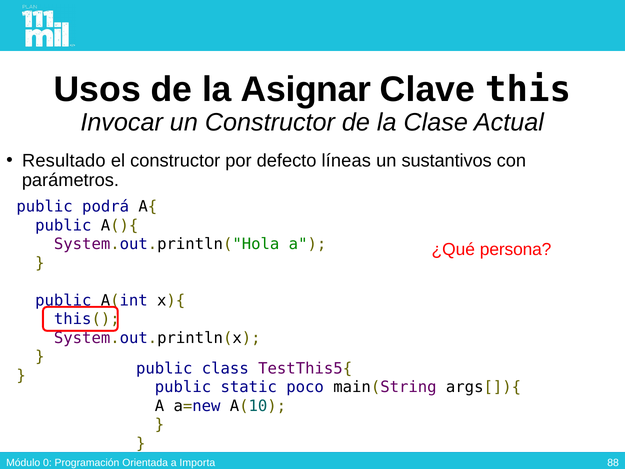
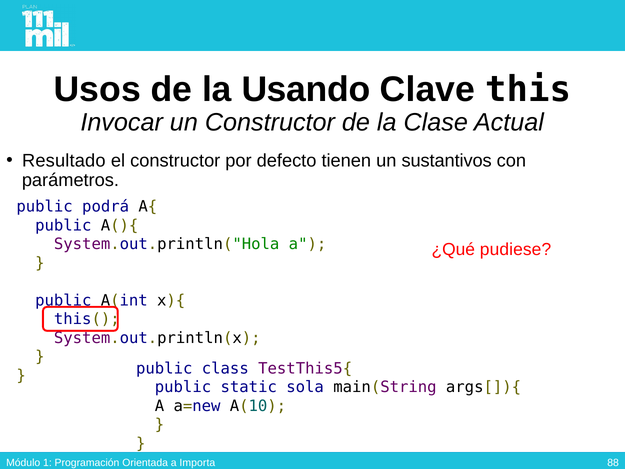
Asignar: Asignar -> Usando (306, 89)
líneas: líneas -> tienen (346, 160)
persona: persona -> pudiese (516, 249)
poco: poco -> sola (305, 387)
0: 0 -> 1 (47, 463)
